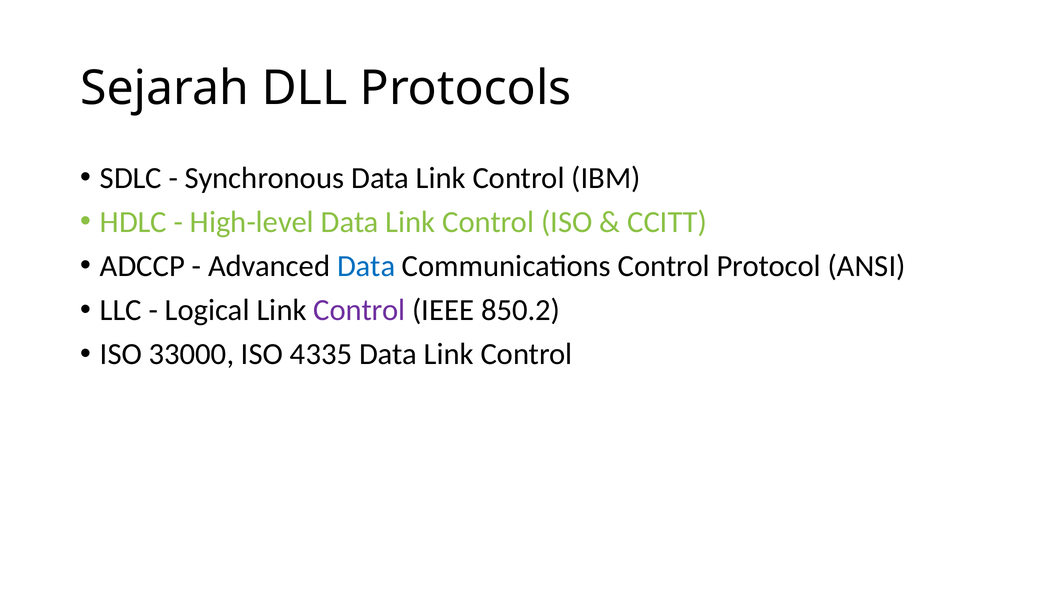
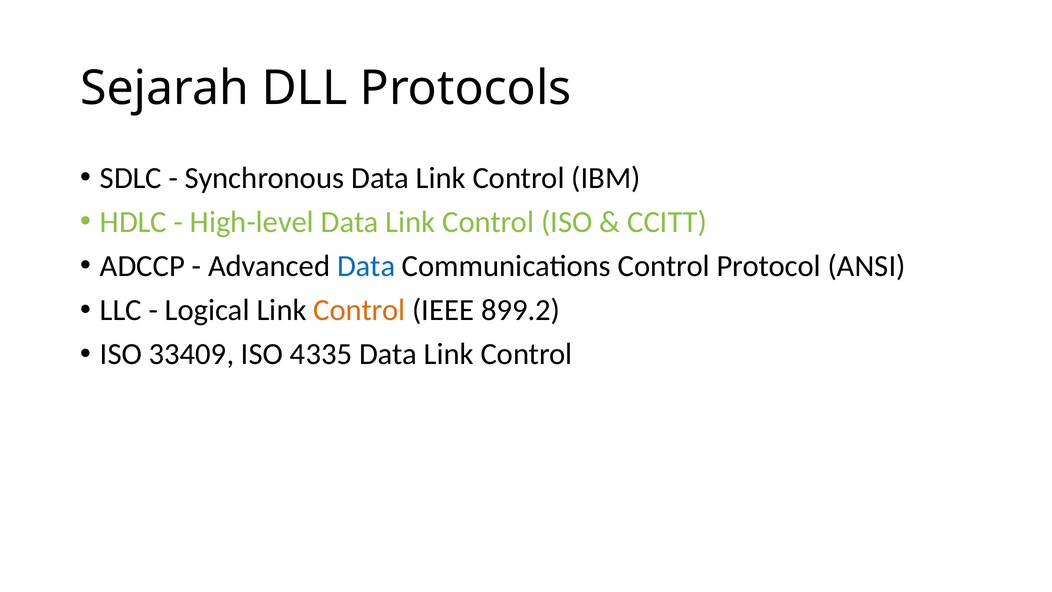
Control colour: purple -> orange (359, 310)
850.2: 850.2 -> 899.2 (521, 310)
33000: 33000 -> 33409 (192, 354)
